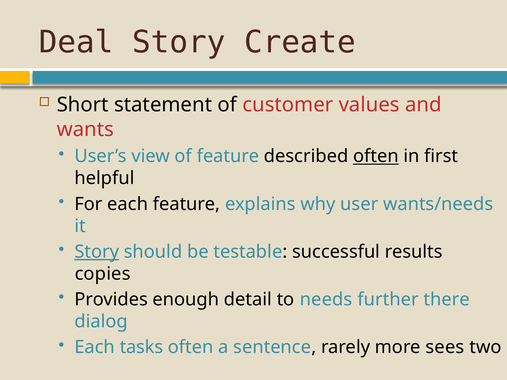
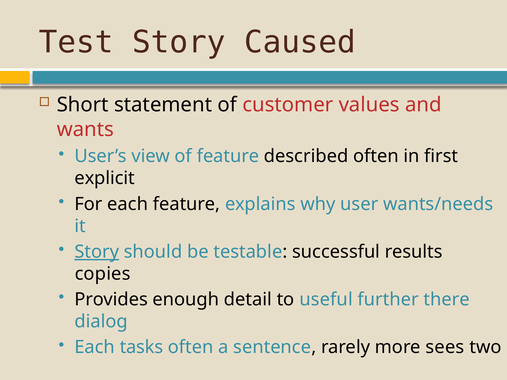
Deal: Deal -> Test (76, 42)
Create: Create -> Caused (300, 42)
often underline: present -> none (376, 156)
helpful: helpful -> explicit (105, 178)
needs: needs -> useful (326, 300)
